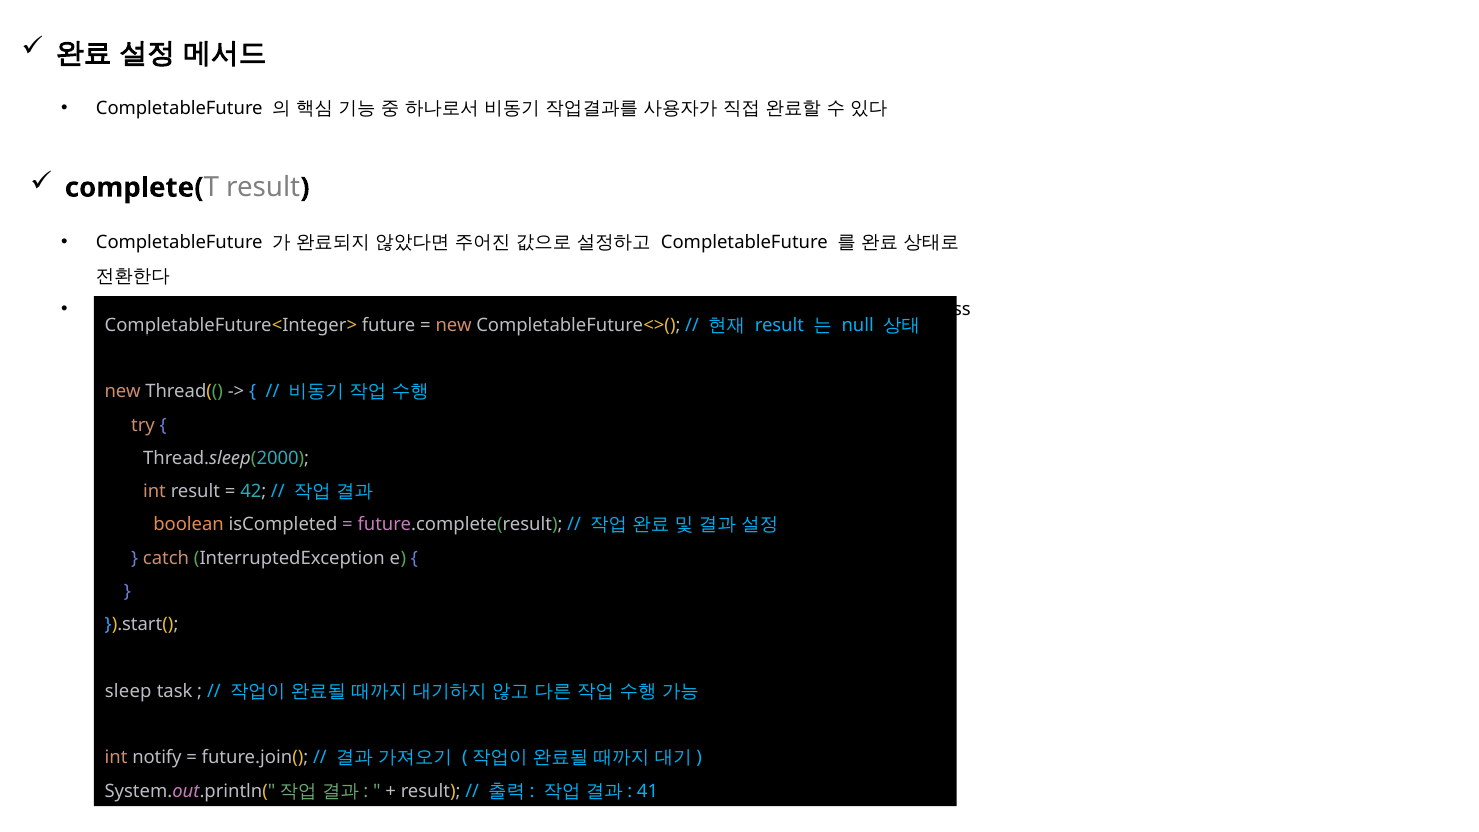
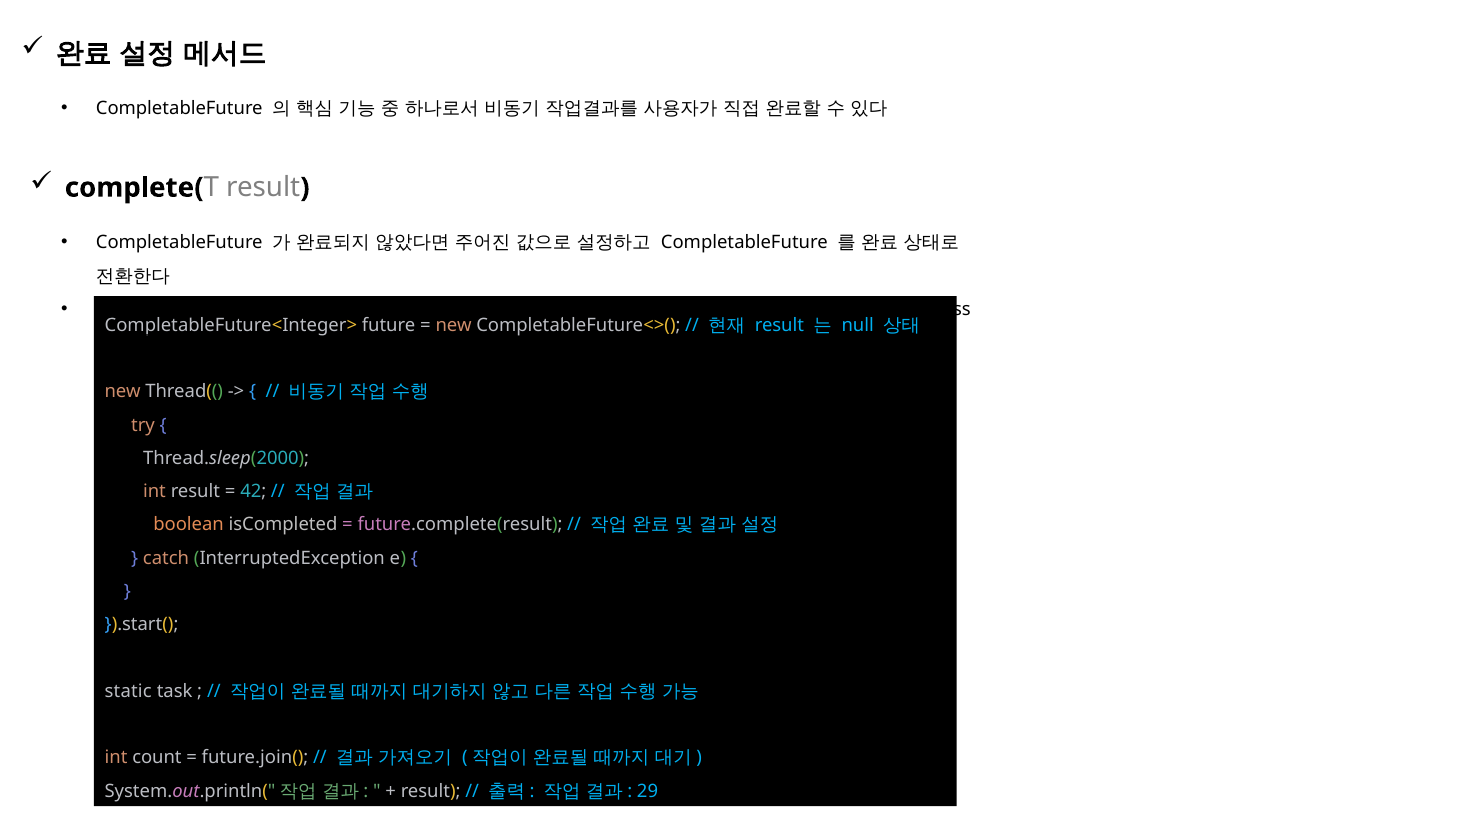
sleep: sleep -> static (128, 691)
notify: notify -> count (157, 758)
41: 41 -> 29 (648, 791)
